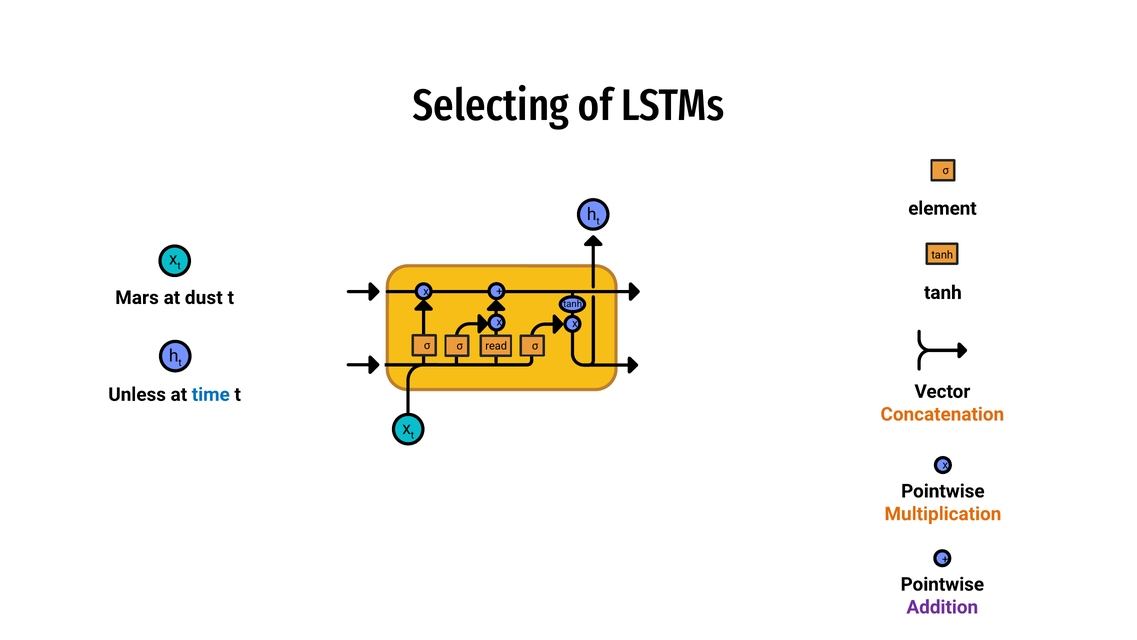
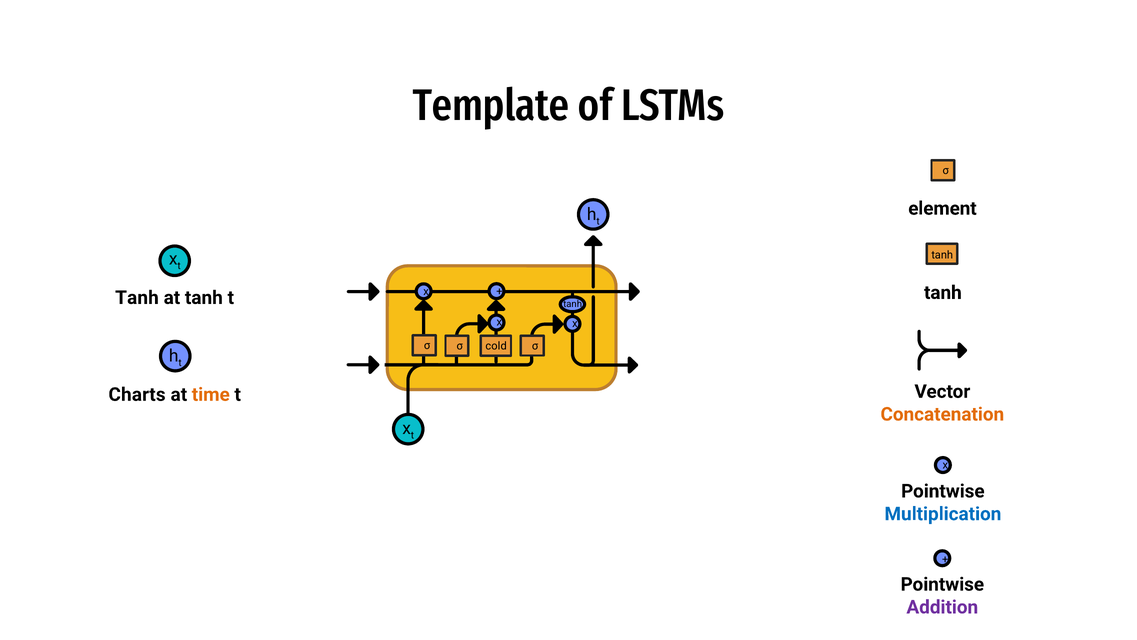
Selecting: Selecting -> Template (491, 105)
Mars: Mars -> Tanh (137, 298)
at dust: dust -> tanh (204, 298)
read: read -> cold (496, 346)
Unless: Unless -> Charts (137, 394)
time colour: blue -> orange (211, 394)
Multiplication colour: orange -> blue (943, 514)
